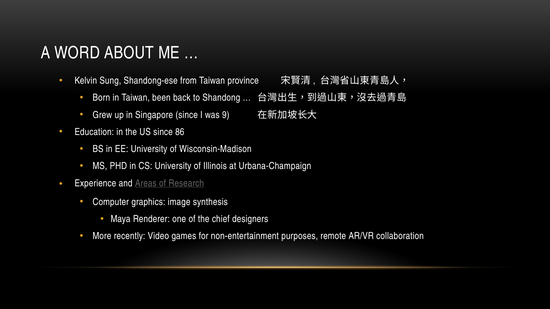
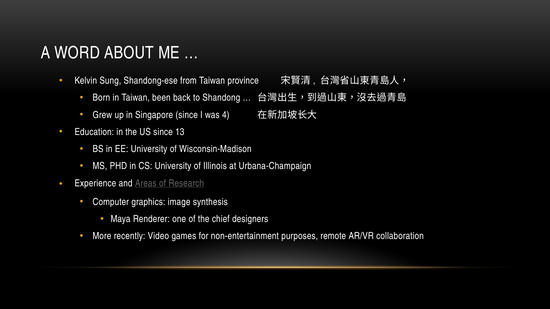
9: 9 -> 4 (226, 115)
86: 86 -> 13 (180, 132)
